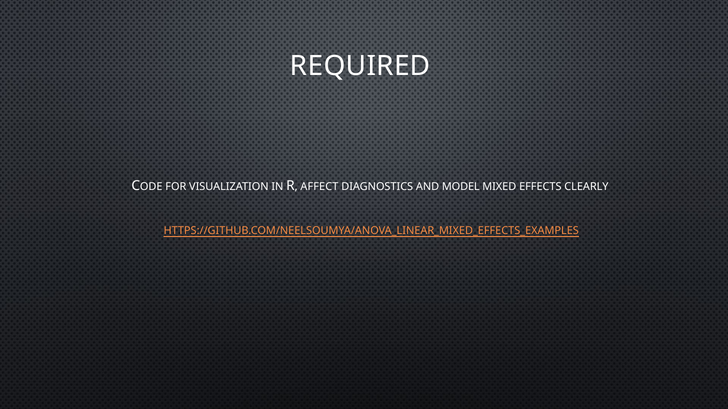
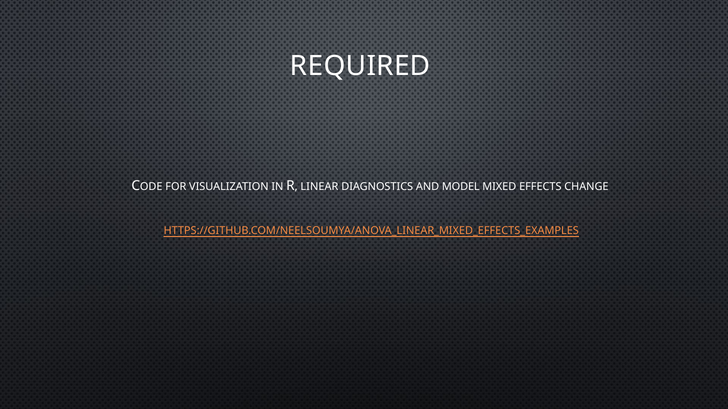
AFFECT: AFFECT -> LINEAR (319, 187)
CLEARLY: CLEARLY -> CHANGE (586, 187)
